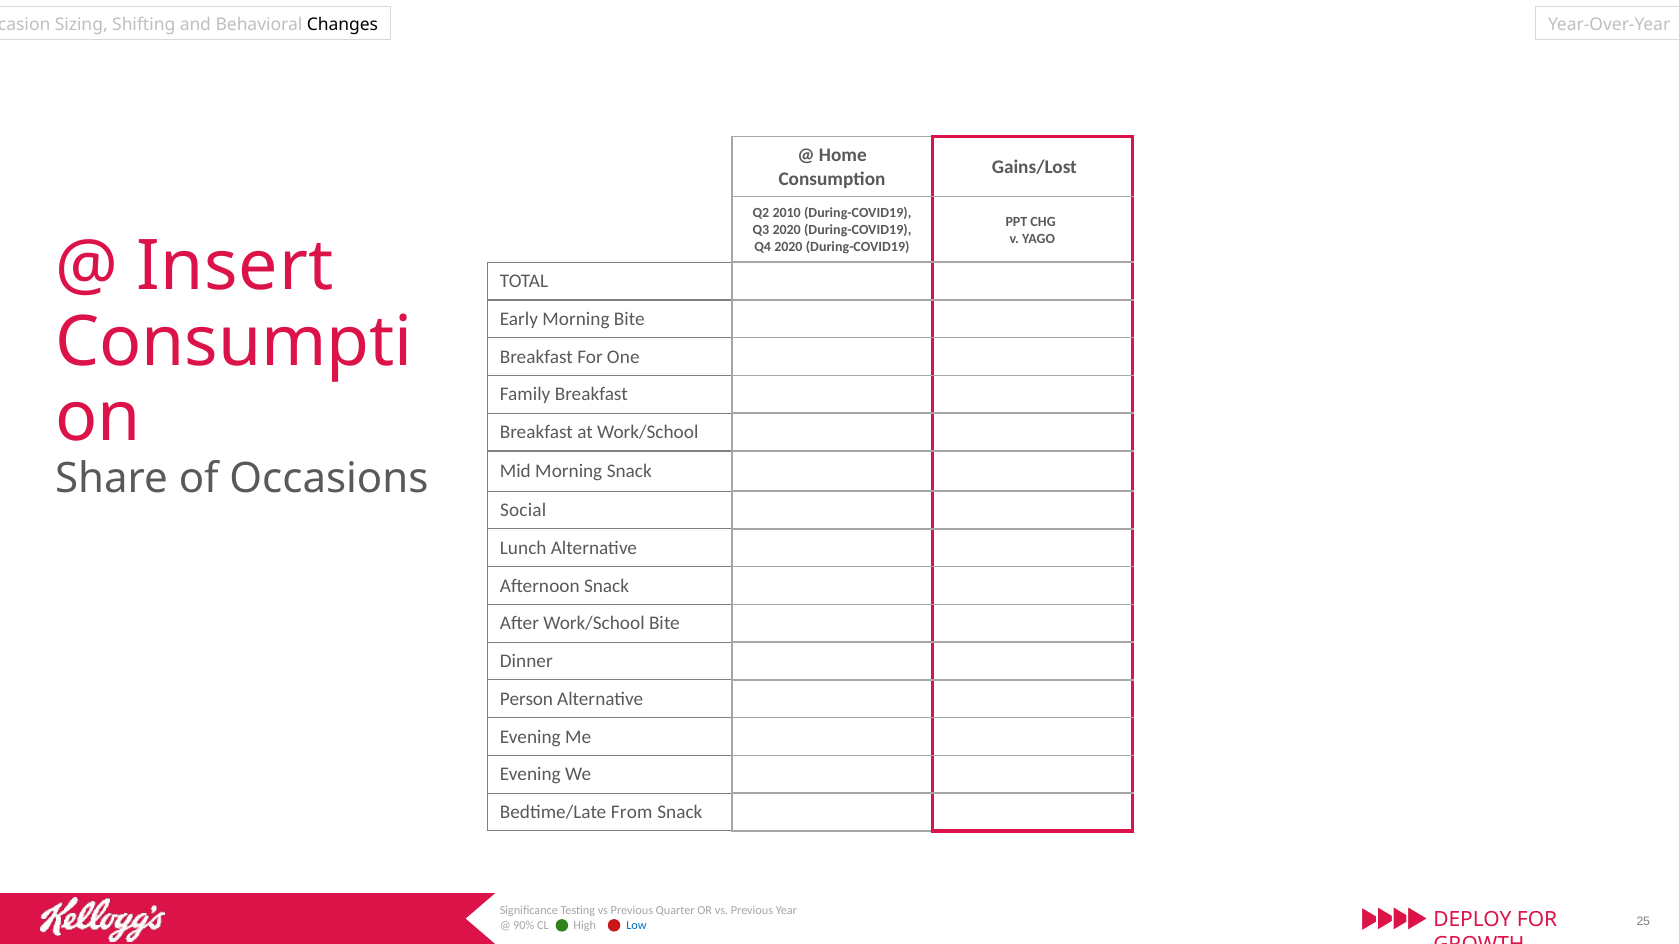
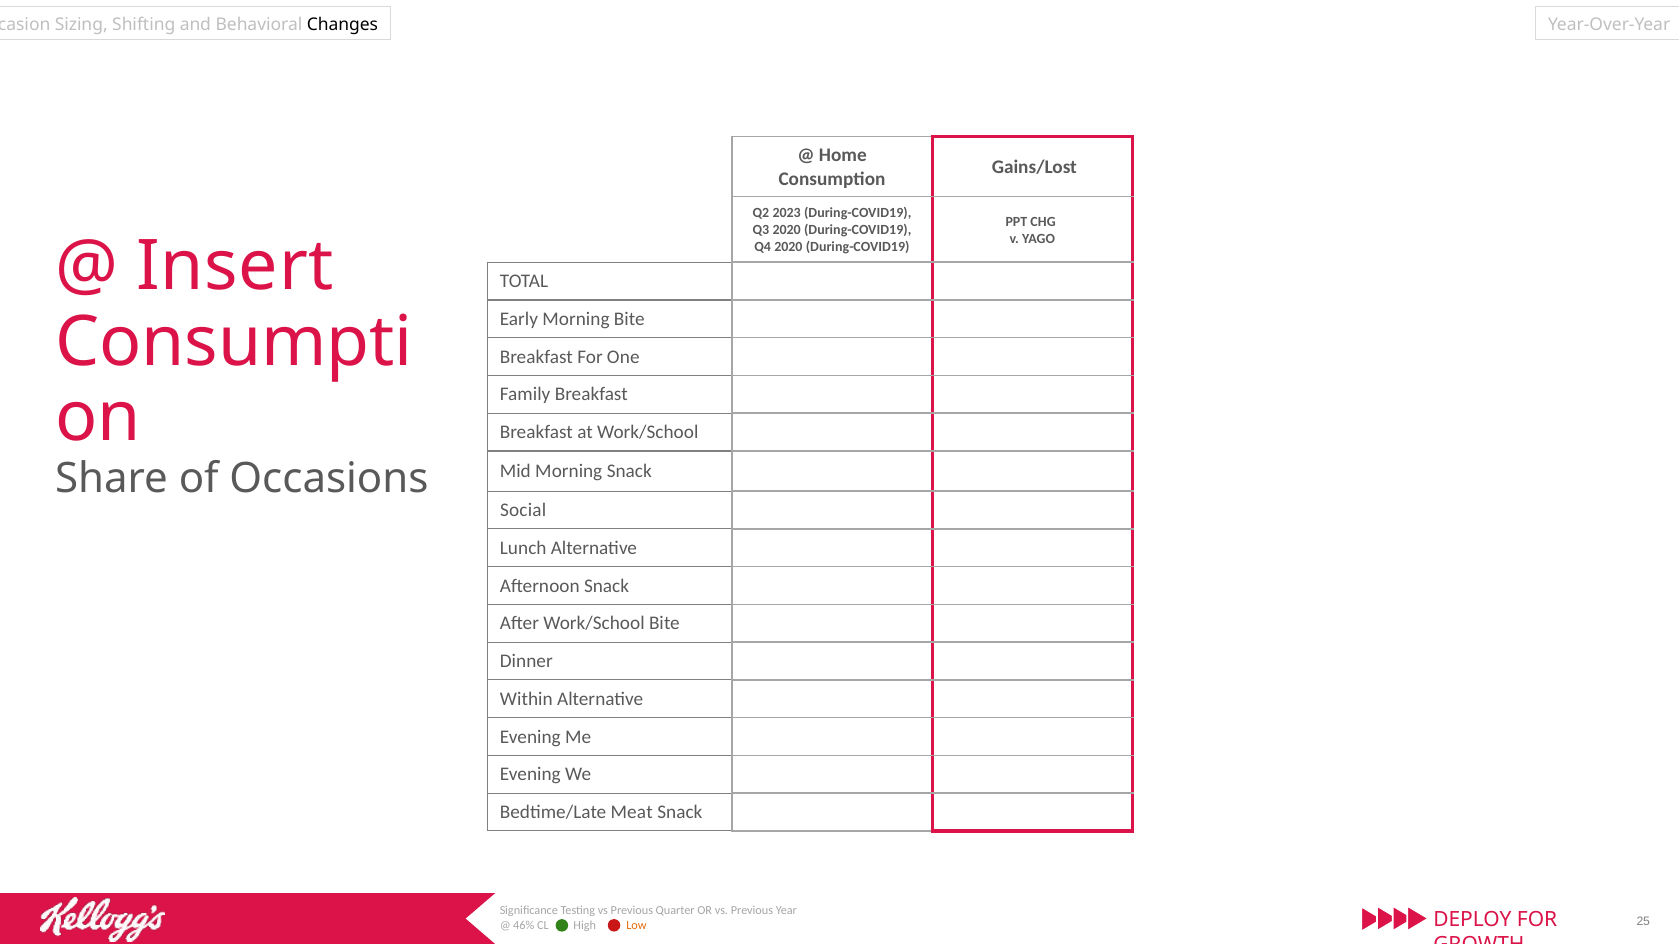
2010: 2010 -> 2023 (787, 213)
Person: Person -> Within (526, 699)
From: From -> Meat (632, 813)
90%: 90% -> 46% (524, 926)
Low colour: blue -> orange (636, 926)
